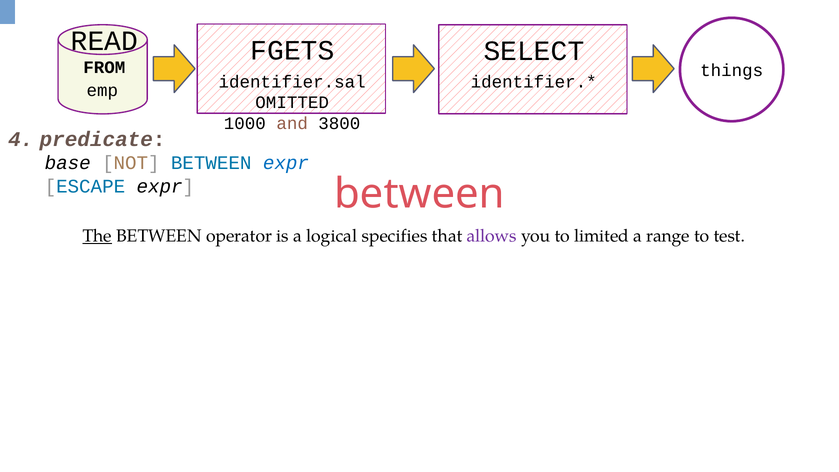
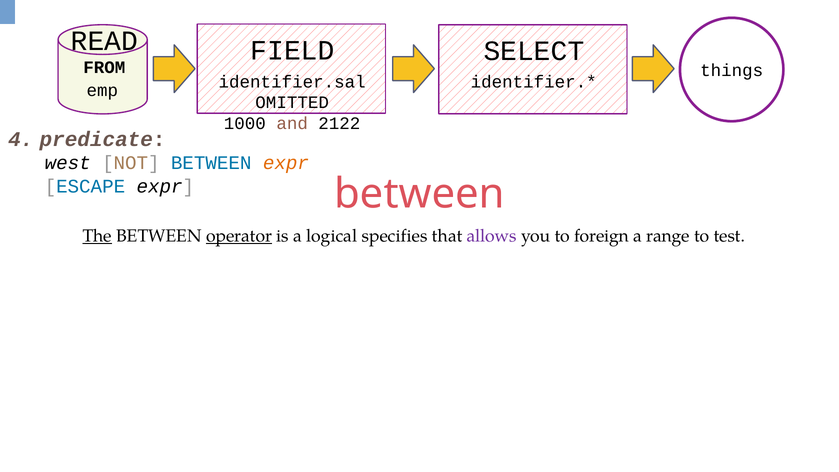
FGETS: FGETS -> FIELD (292, 50)
3800: 3800 -> 2122 (339, 124)
base: base -> west (68, 163)
expr colour: blue -> orange (286, 163)
operator underline: none -> present (239, 236)
limited: limited -> foreign (602, 236)
